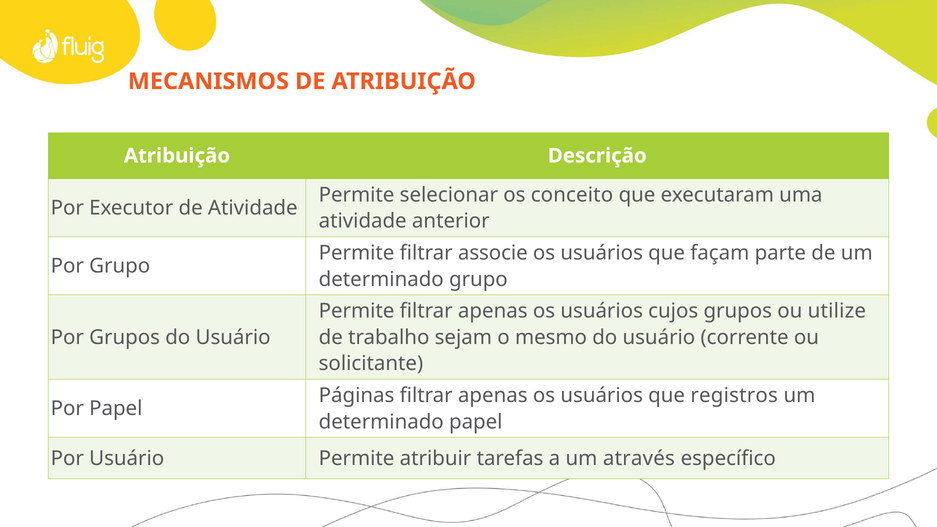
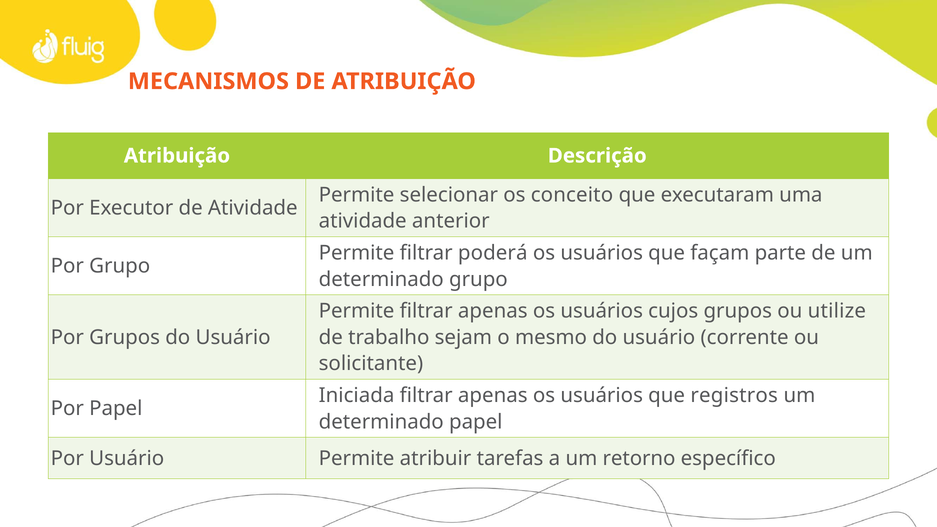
associe: associe -> poderá (493, 253)
Páginas: Páginas -> Iniciada (357, 396)
através: através -> retorno (639, 459)
